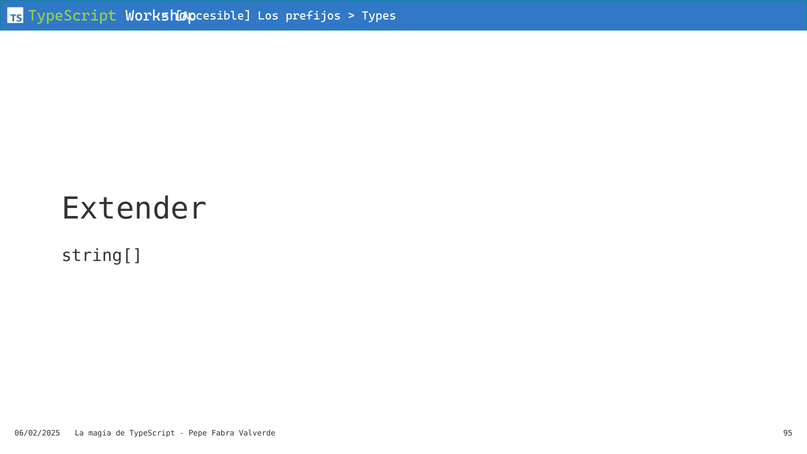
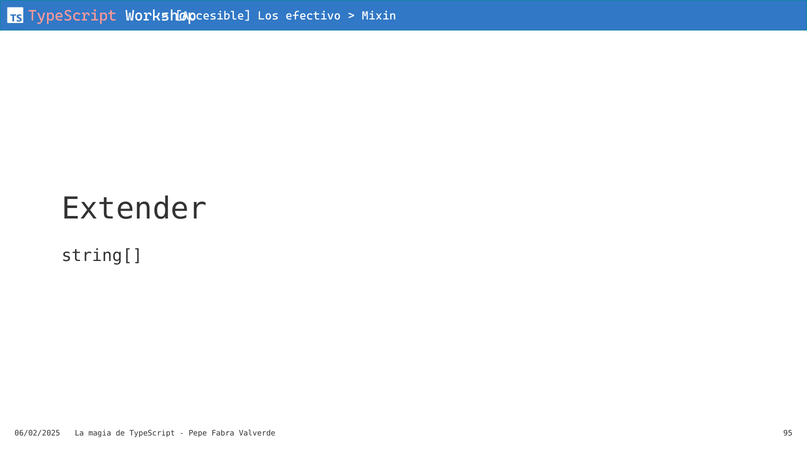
TypeScript colour: light green -> pink (72, 16)
prefijos: prefijos -> efectivo (313, 16)
Types: Types -> Mixin (379, 16)
